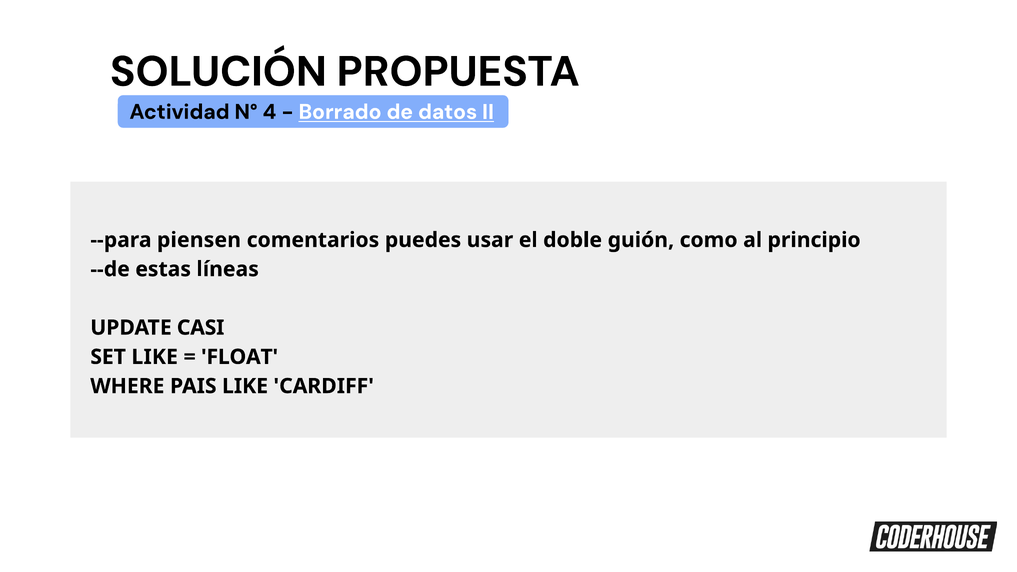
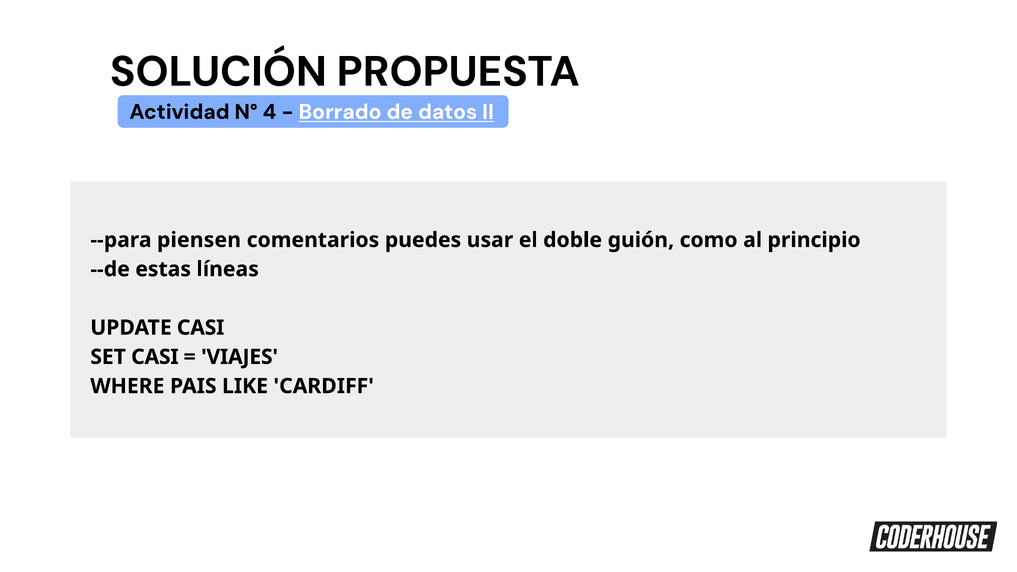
SET LIKE: LIKE -> CASI (155, 357)
FLOAT: FLOAT -> VIAJES (240, 357)
